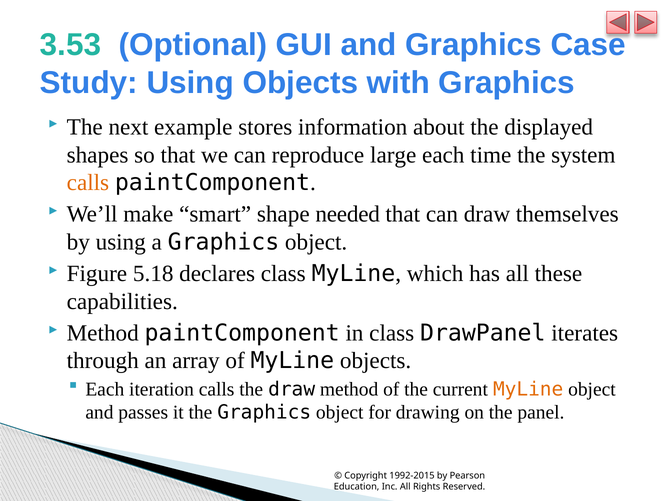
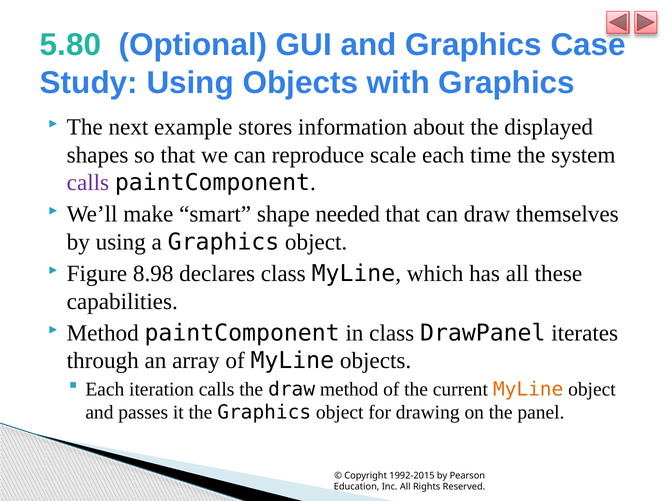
3.53: 3.53 -> 5.80 (71, 45)
large: large -> scale (393, 155)
calls colour: orange -> purple (88, 183)
5.18: 5.18 -> 8.98 (153, 274)
